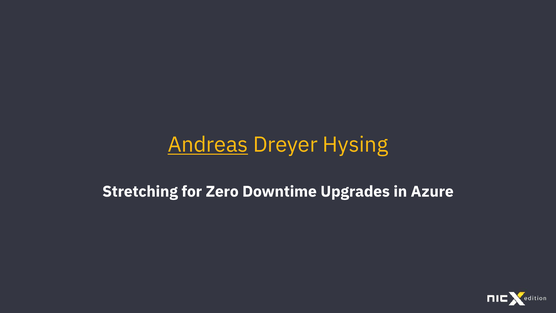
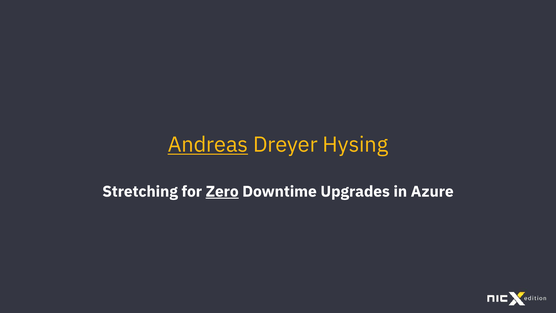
Zero underline: none -> present (222, 191)
